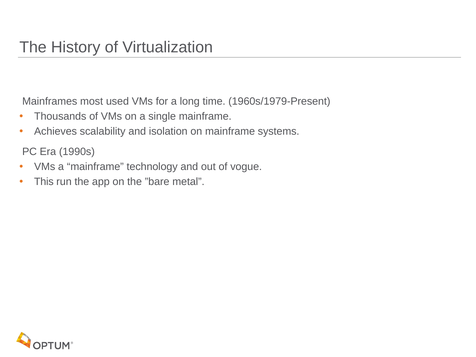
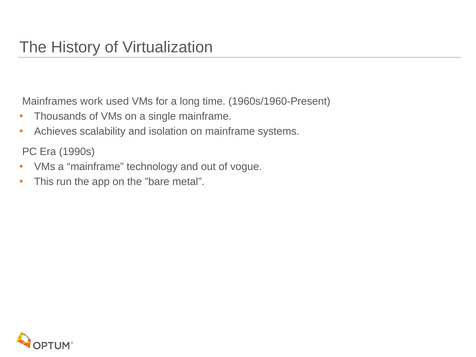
most: most -> work (92, 101)
1960s/1979-Present: 1960s/1979-Present -> 1960s/1960-Present (279, 101)
